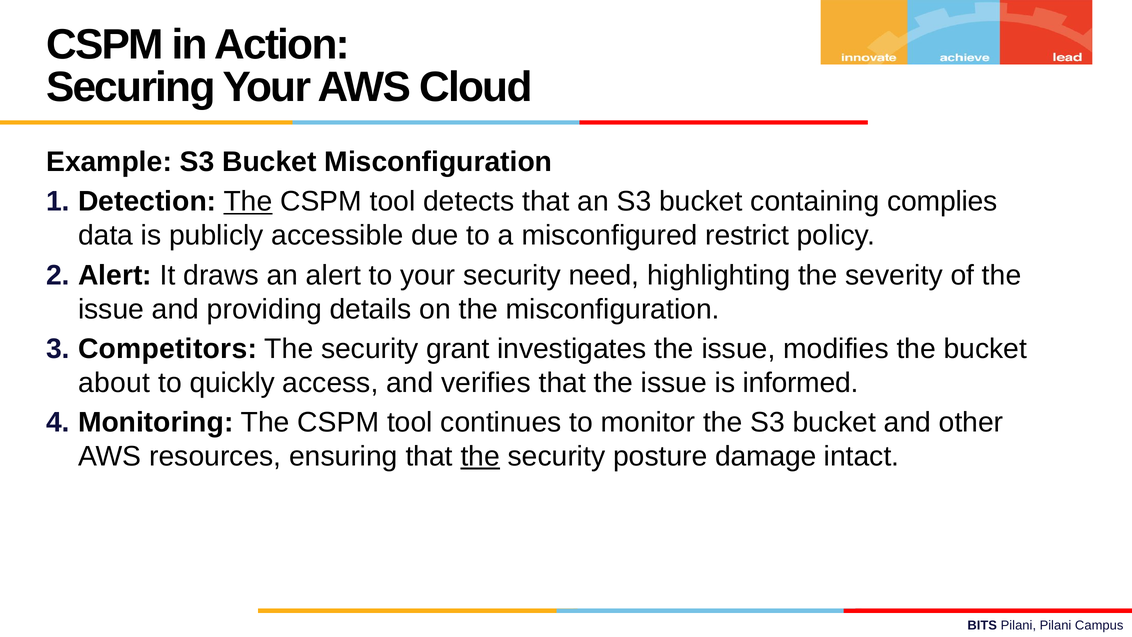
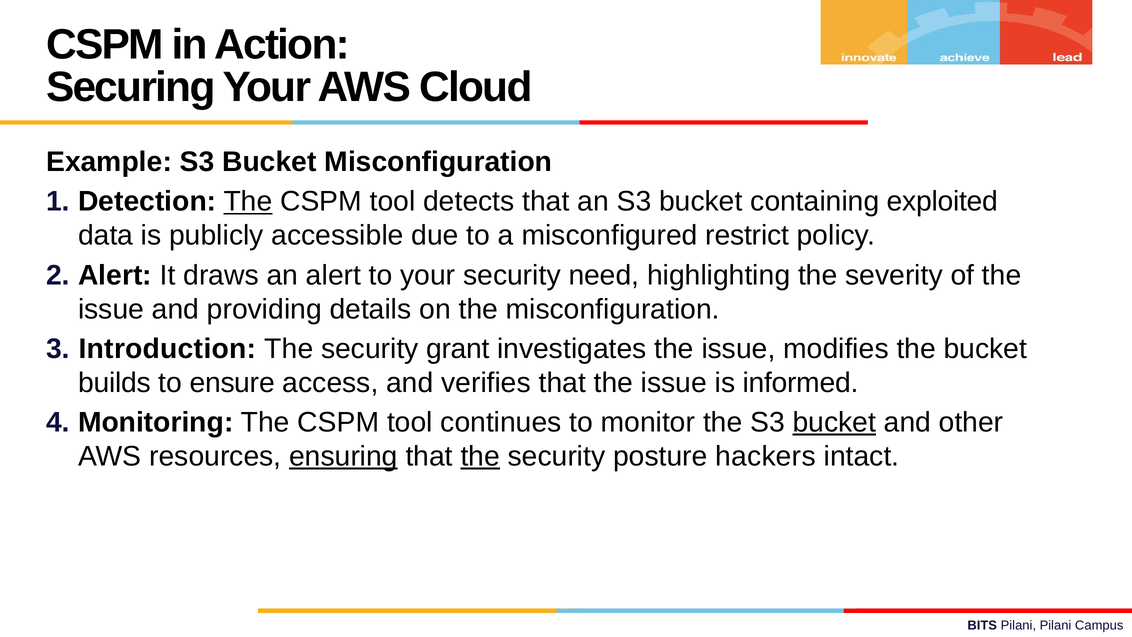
complies: complies -> exploited (942, 202)
Competitors: Competitors -> Introduction (167, 349)
about: about -> builds (114, 383)
quickly: quickly -> ensure (232, 383)
bucket underline: none -> present (834, 422)
ensuring underline: none -> present (343, 456)
damage: damage -> hackers (766, 456)
